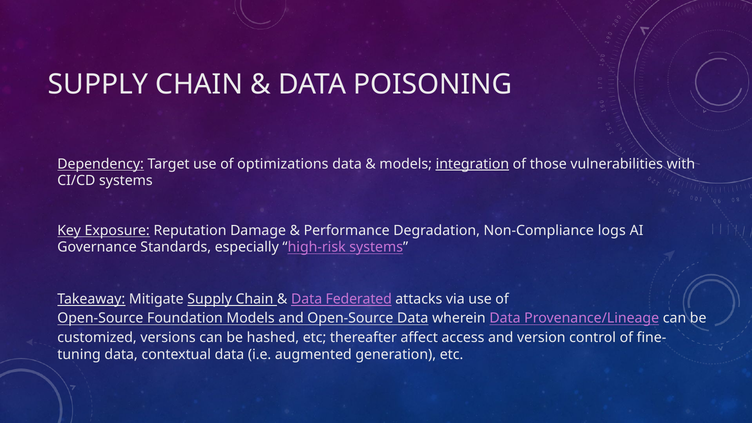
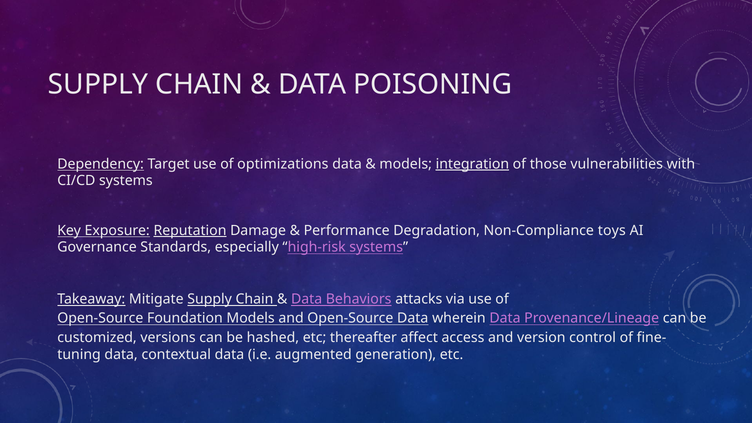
Reputation underline: none -> present (190, 230)
logs: logs -> toys (612, 230)
Federated: Federated -> Behaviors (359, 299)
